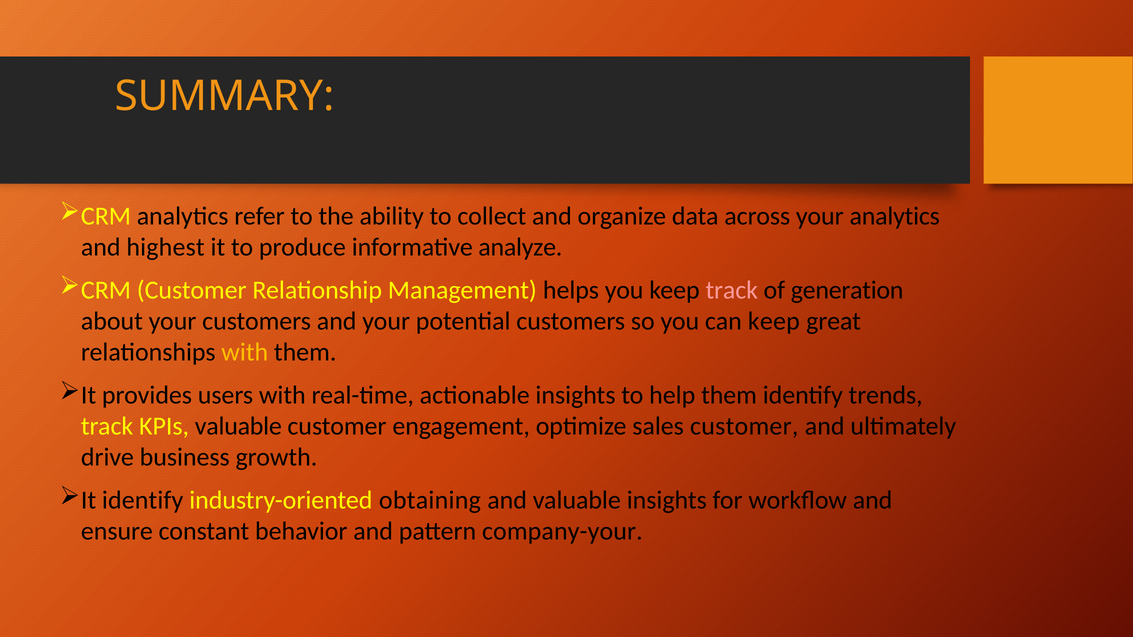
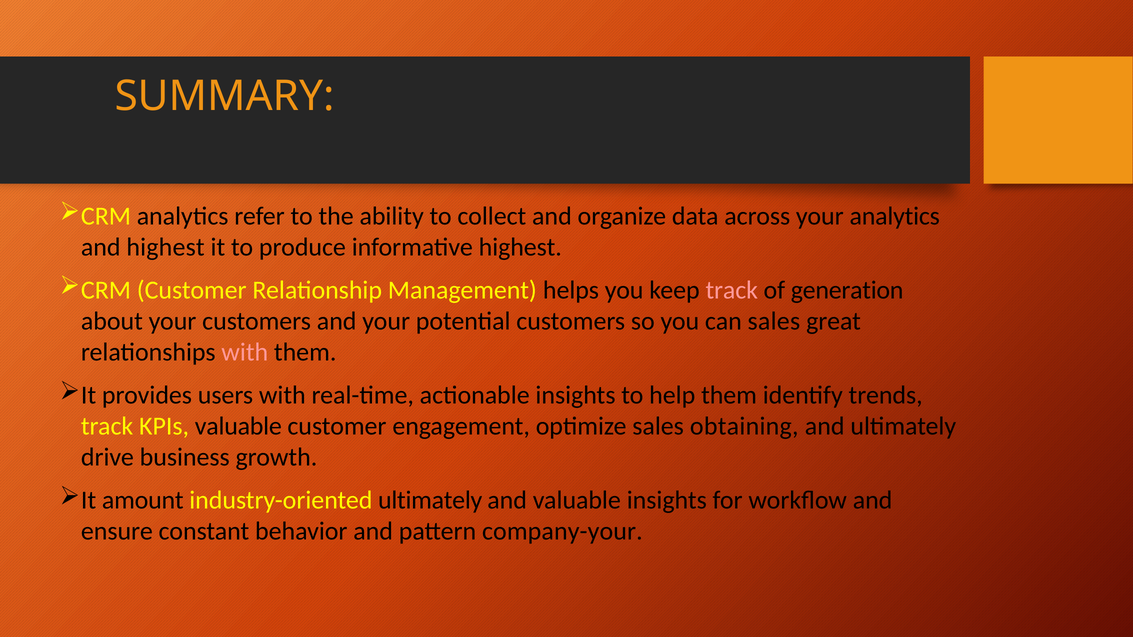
informative analyze: analyze -> highest (520, 247)
can keep: keep -> sales (774, 321)
with colour: yellow -> pink (245, 352)
sales customer: customer -> obtaining (744, 427)
It identify: identify -> amount (143, 501)
industry-oriented obtaining: obtaining -> ultimately (430, 501)
